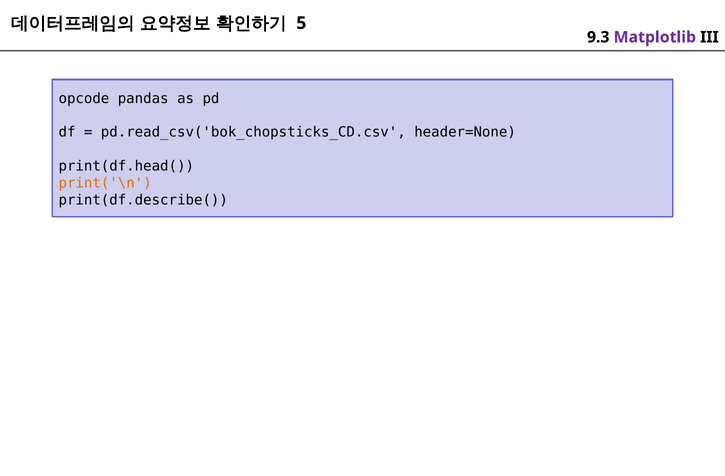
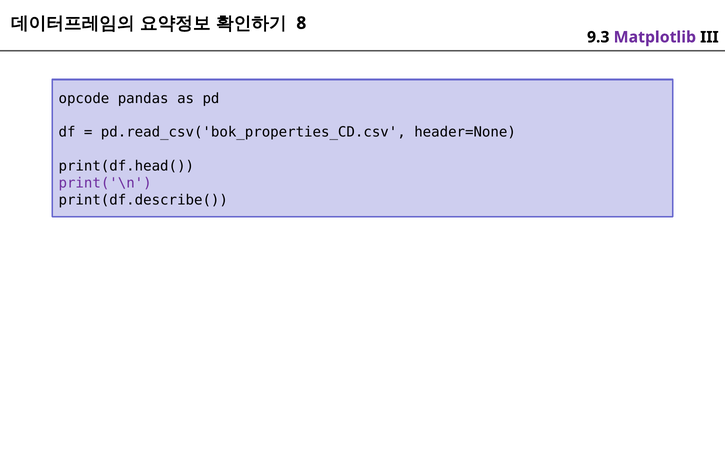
5: 5 -> 8 (301, 23)
pd.read_csv('bok_chopsticks_CD.csv: pd.read_csv('bok_chopsticks_CD.csv -> pd.read_csv('bok_properties_CD.csv (253, 132)
print('\n colour: orange -> purple (105, 183)
